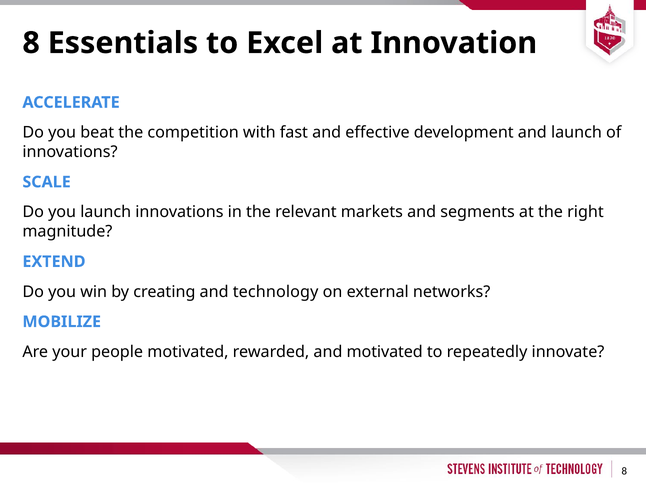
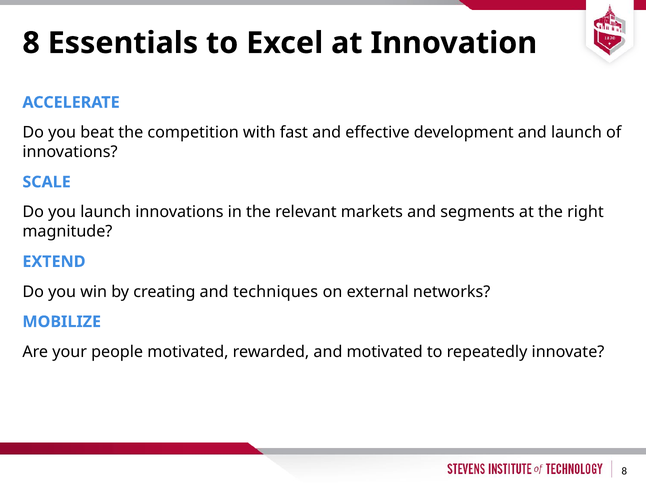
technology: technology -> techniques (276, 292)
